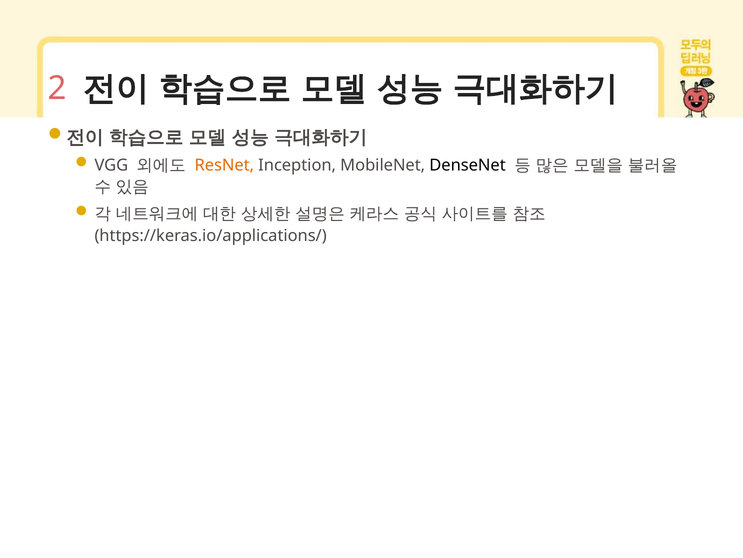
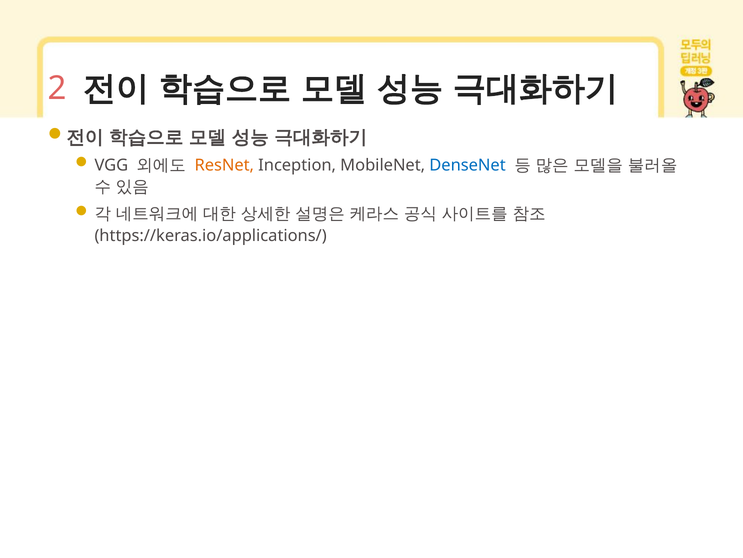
DenseNet colour: black -> blue (468, 165)
